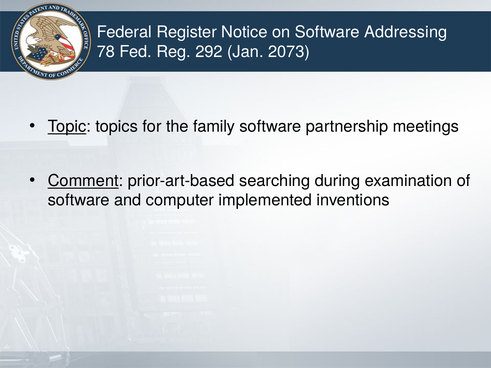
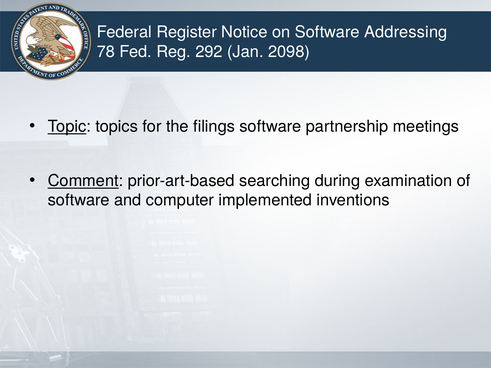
2073: 2073 -> 2098 (289, 52)
family: family -> filings (214, 126)
